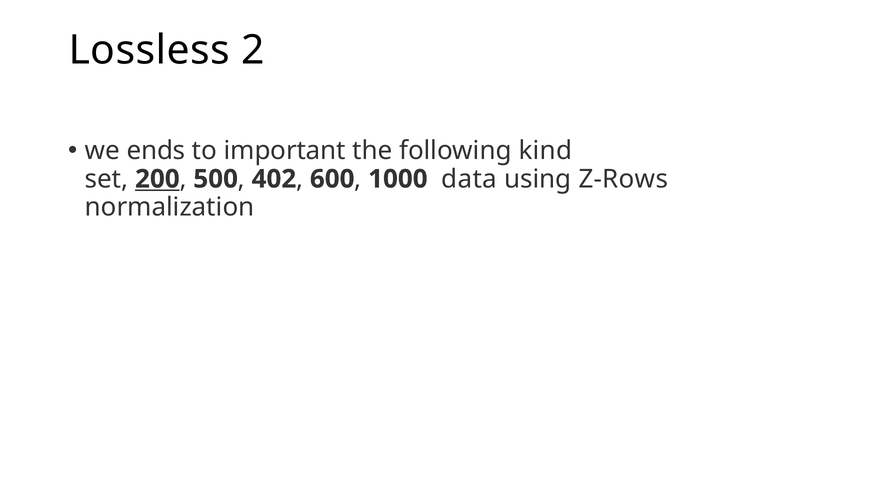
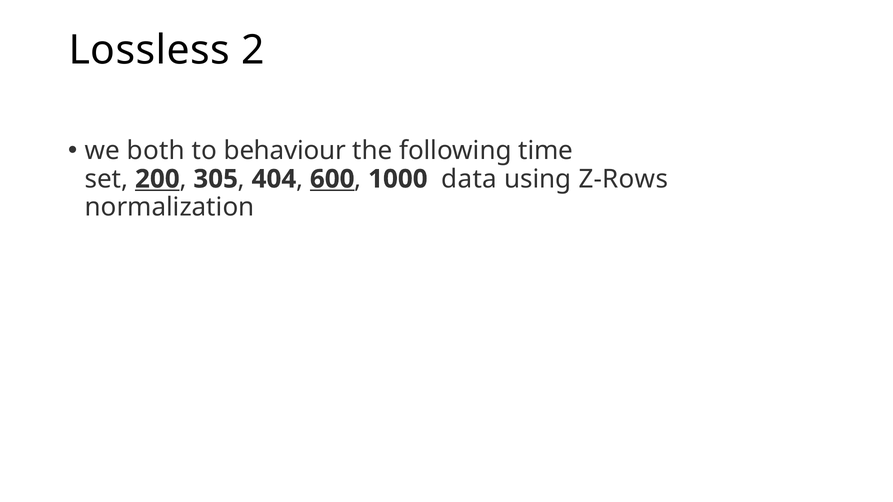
ends: ends -> both (156, 151)
important: important -> behaviour (285, 151)
kind: kind -> time (546, 151)
500: 500 -> 305 (216, 179)
402: 402 -> 404 (274, 179)
600 underline: none -> present (332, 179)
